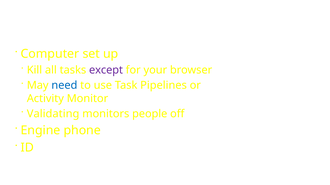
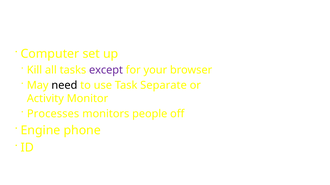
need colour: blue -> black (64, 86)
Pipelines: Pipelines -> Separate (164, 86)
Validating: Validating -> Processes (53, 114)
